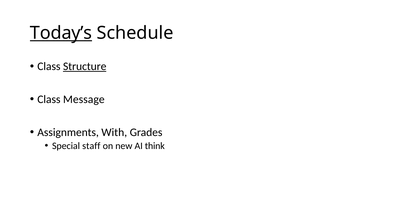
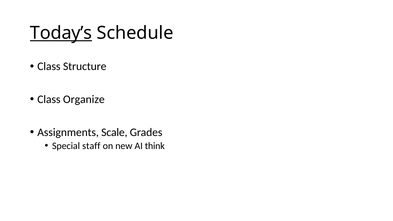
Structure underline: present -> none (85, 66)
Message: Message -> Organize (84, 99)
With: With -> Scale (114, 132)
